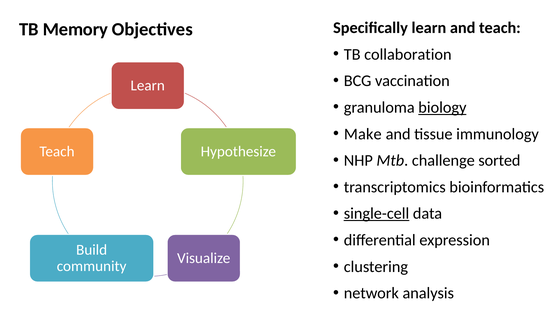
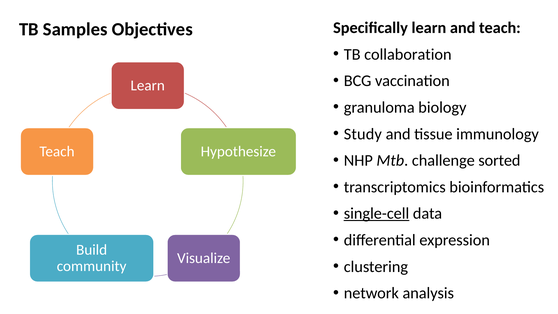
Memory: Memory -> Samples (75, 29)
biology underline: present -> none (442, 107)
Make: Make -> Study (363, 134)
